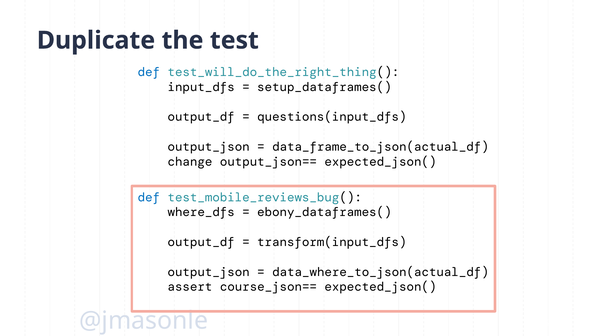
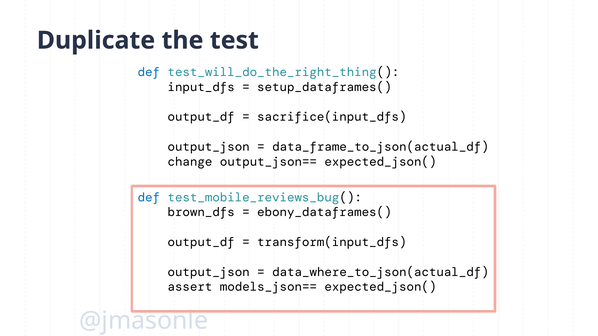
questions(input_dfs: questions(input_dfs -> sacrifice(input_dfs (332, 117)
where_dfs: where_dfs -> brown_dfs (201, 212)
course_json==: course_json== -> models_json== (268, 287)
